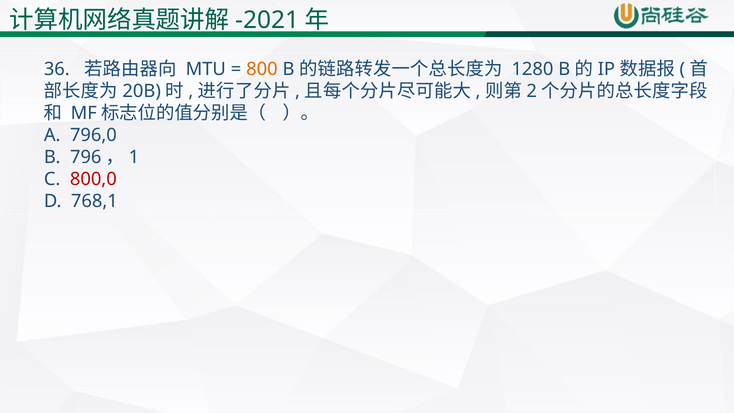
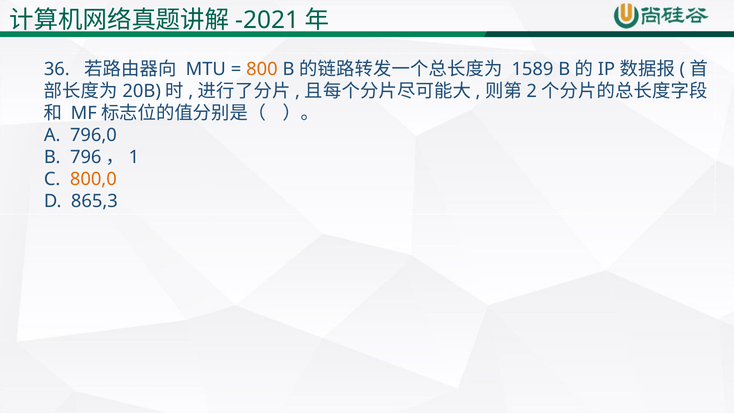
1280: 1280 -> 1589 (532, 69)
800,0 colour: red -> orange (93, 179)
768,1: 768,1 -> 865,3 (94, 201)
